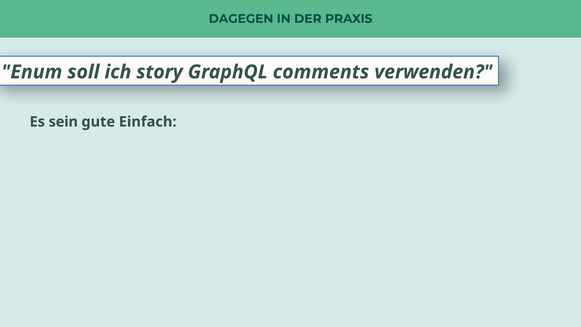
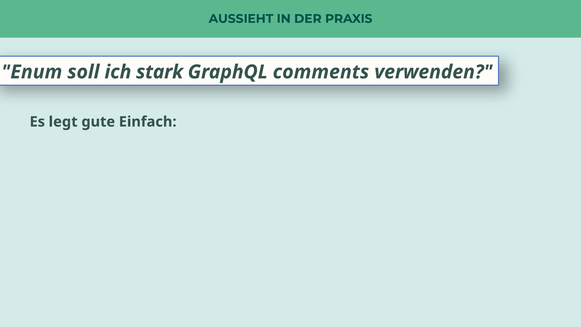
DAGEGEN: DAGEGEN -> AUSSIEHT (241, 19)
story: story -> stark (160, 72)
sein: sein -> legt (63, 122)
